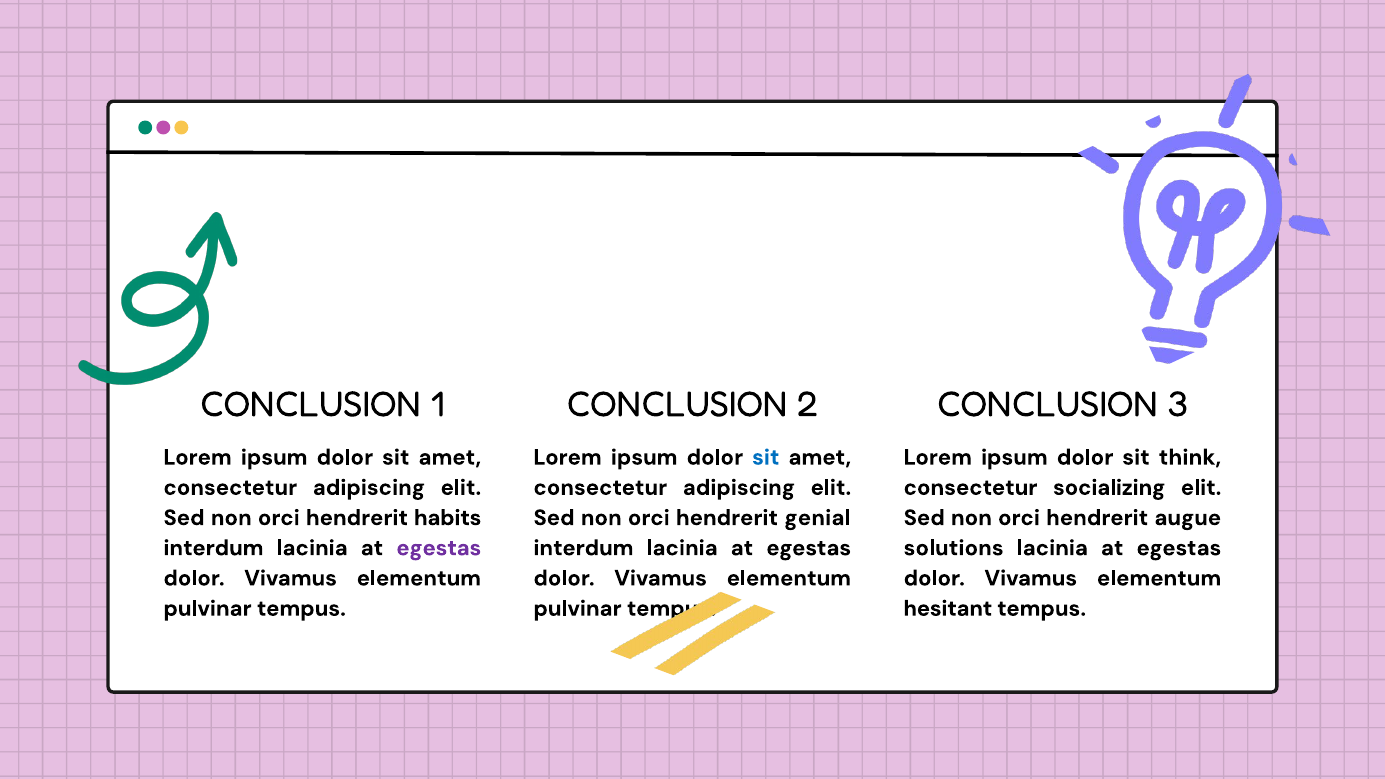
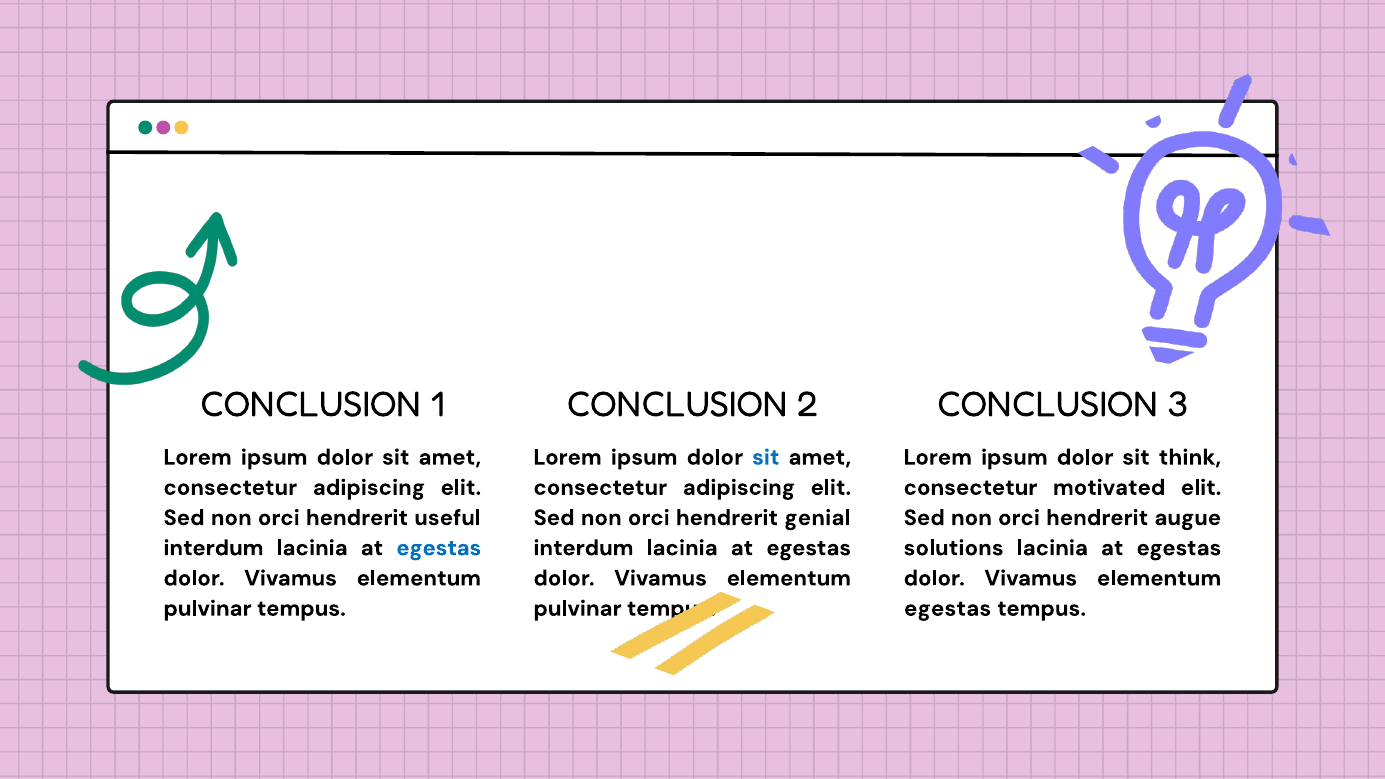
socializing: socializing -> motivated (1109, 488)
habits: habits -> useful (448, 518)
egestas colour: purple -> blue (439, 548)
hesitant: hesitant -> egestas (948, 608)
